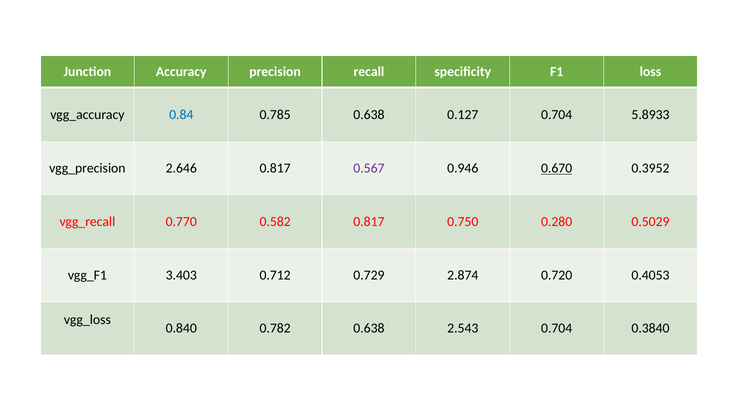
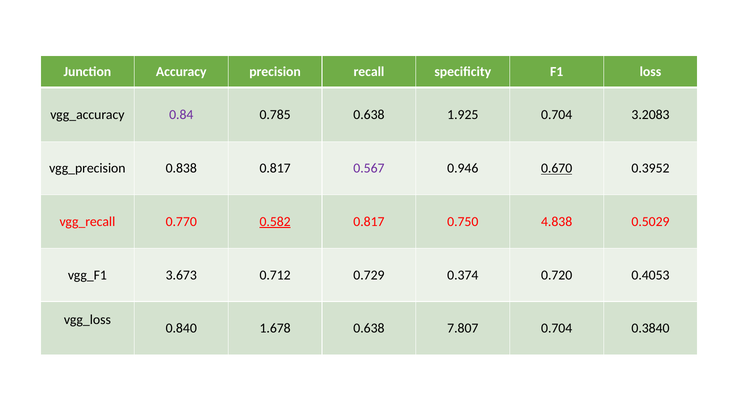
0.84 colour: blue -> purple (181, 115)
0.127: 0.127 -> 1.925 (463, 115)
5.8933: 5.8933 -> 3.2083 (651, 115)
2.646: 2.646 -> 0.838 (181, 168)
0.582 underline: none -> present (275, 222)
0.280: 0.280 -> 4.838 (557, 222)
3.403: 3.403 -> 3.673 (181, 275)
2.874: 2.874 -> 0.374 (463, 275)
0.782: 0.782 -> 1.678 (275, 328)
2.543: 2.543 -> 7.807 (463, 328)
